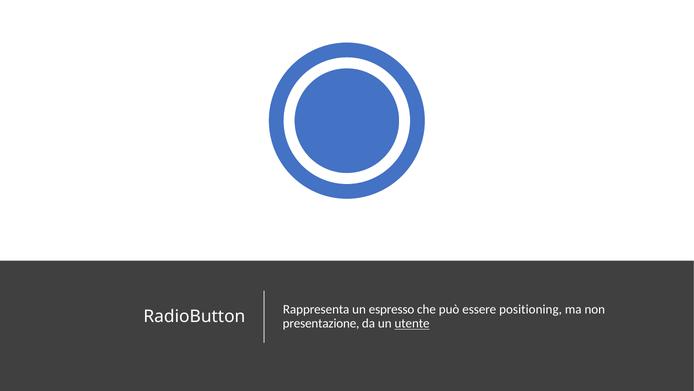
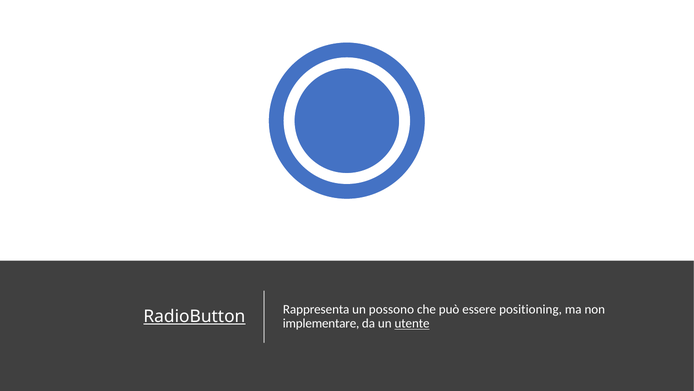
espresso: espresso -> possono (391, 309)
RadioButton underline: none -> present (194, 316)
presentazione: presentazione -> implementare (321, 323)
